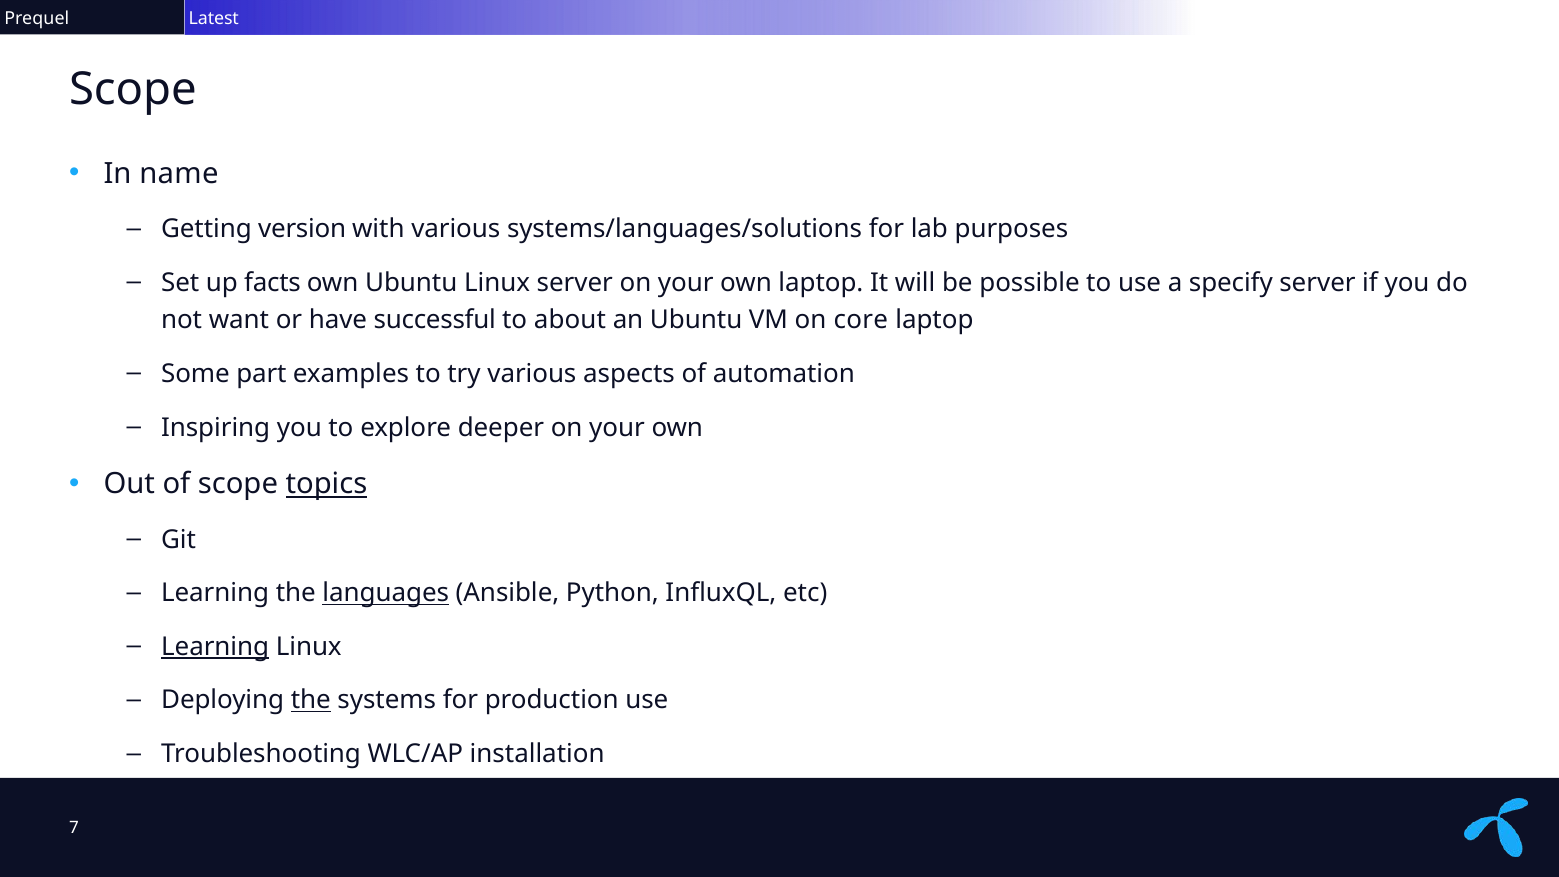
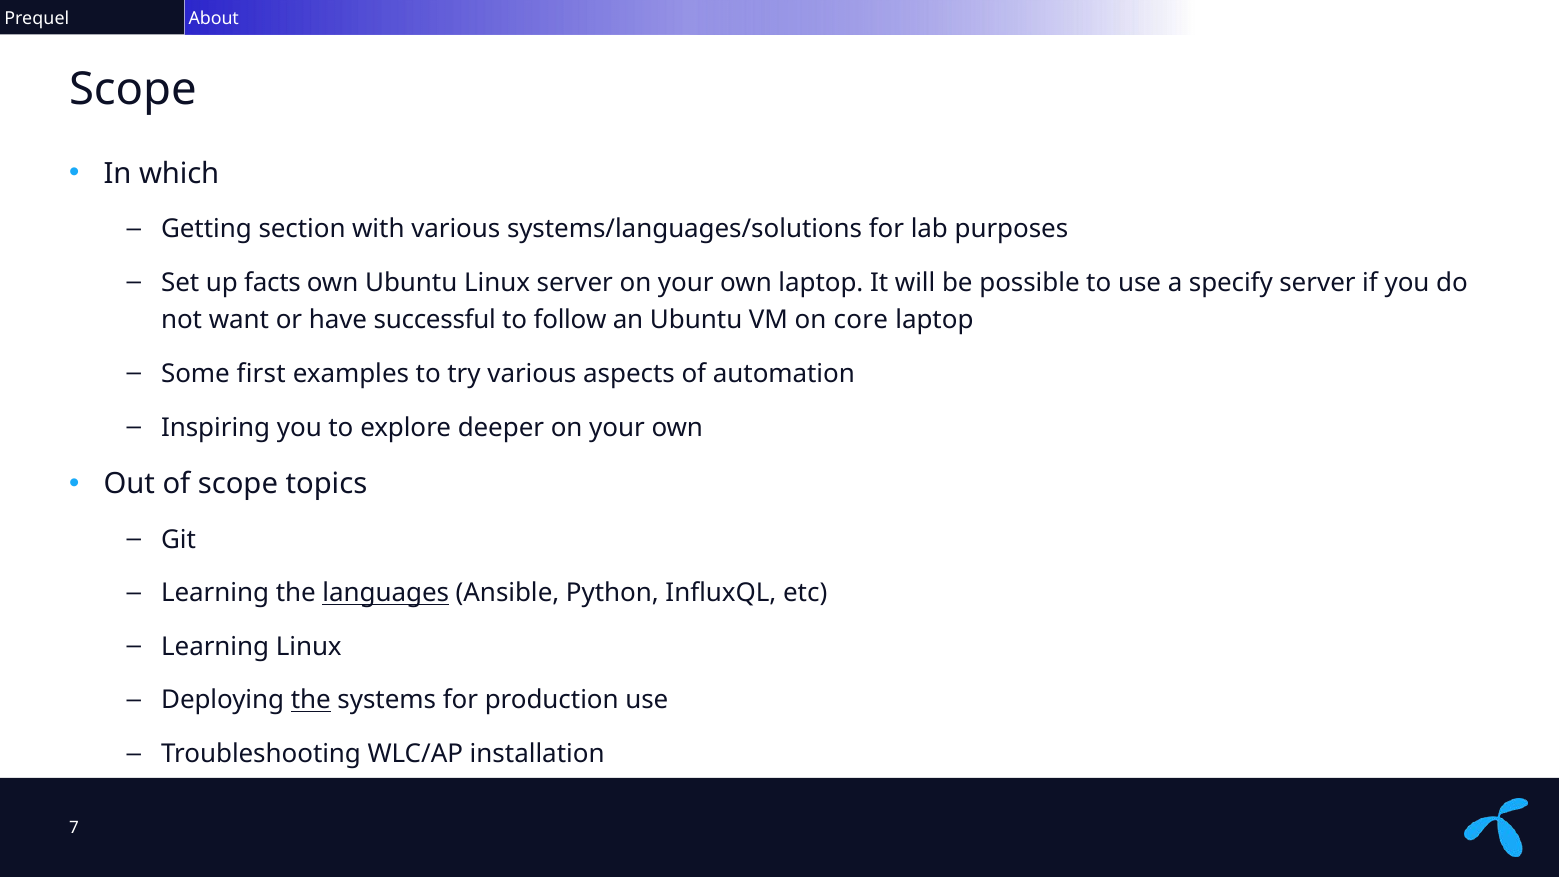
Latest: Latest -> About (214, 18)
name: name -> which (179, 174)
version: version -> section (302, 229)
about: about -> follow (570, 320)
part: part -> first (261, 374)
topics underline: present -> none (326, 484)
Learning underline: present -> none (215, 647)
